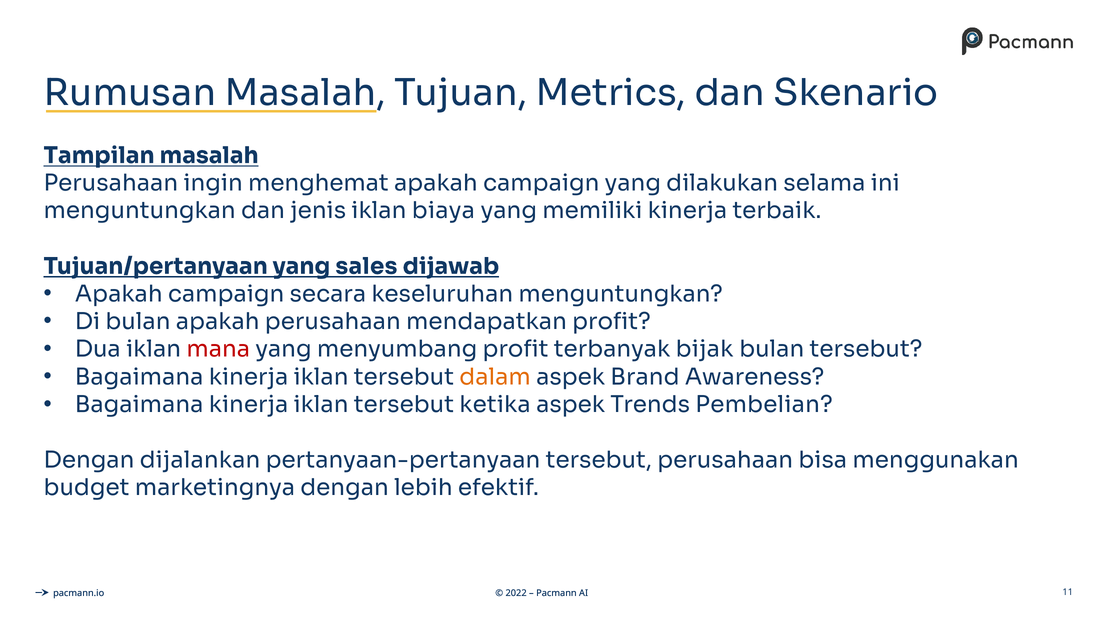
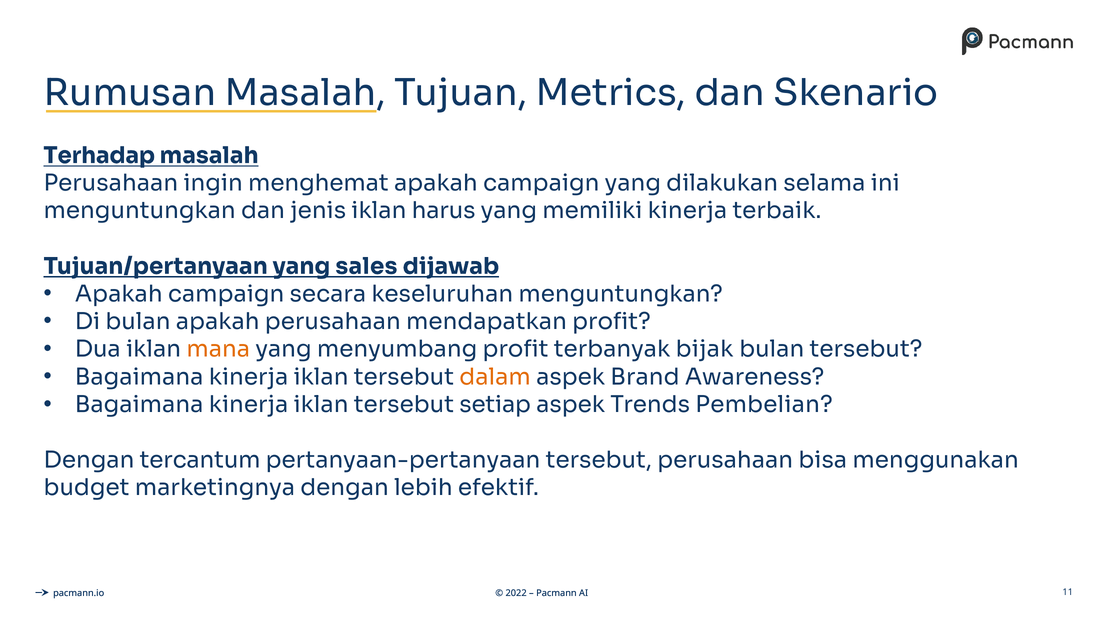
Tampilan: Tampilan -> Terhadap (99, 156)
biaya: biaya -> harus (444, 211)
mana colour: red -> orange (218, 349)
ketika: ketika -> setiap (495, 405)
dijalankan: dijalankan -> tercantum (200, 460)
